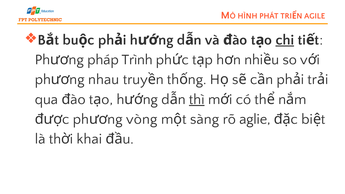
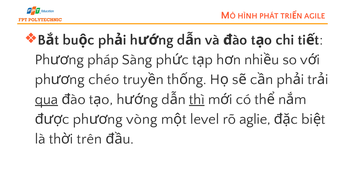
chi underline: present -> none (285, 40)
Trình: Trình -> Sàng (137, 60)
nhau: nhau -> chéo (104, 80)
qua underline: none -> present (47, 99)
sàng: sàng -> level (205, 119)
khai: khai -> trên (89, 139)
